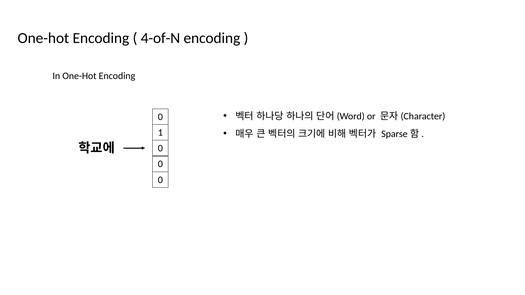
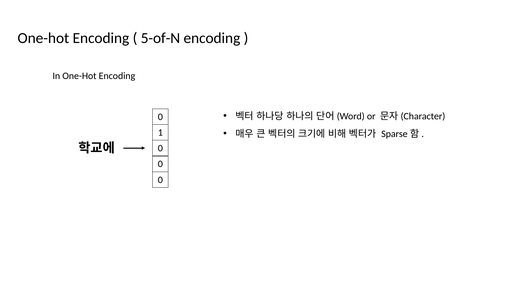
4-of-N: 4-of-N -> 5-of-N (160, 38)
